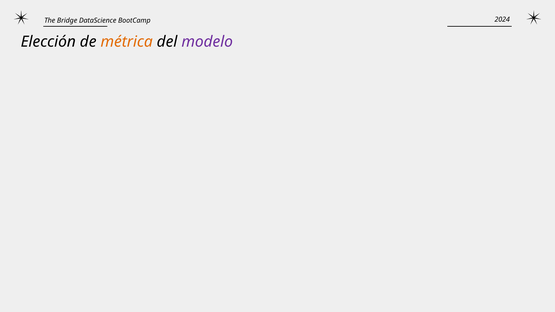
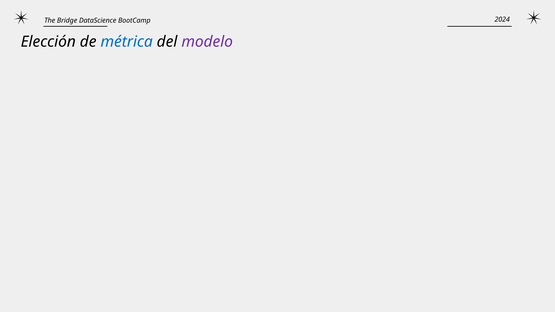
métrica colour: orange -> blue (127, 42)
